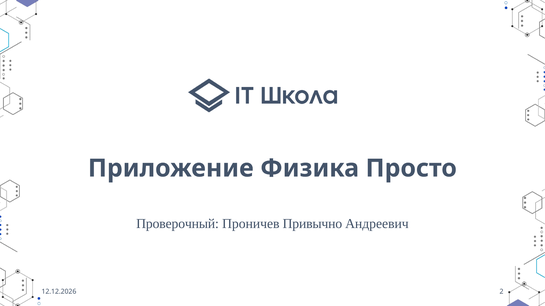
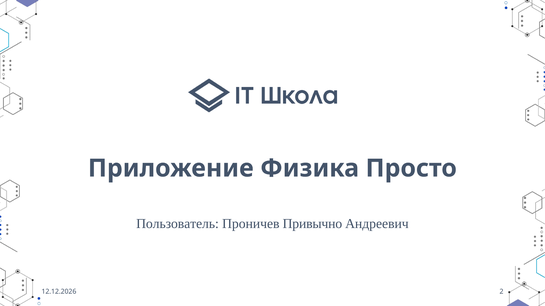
Проверочный: Проверочный -> Пользователь (177, 224)
